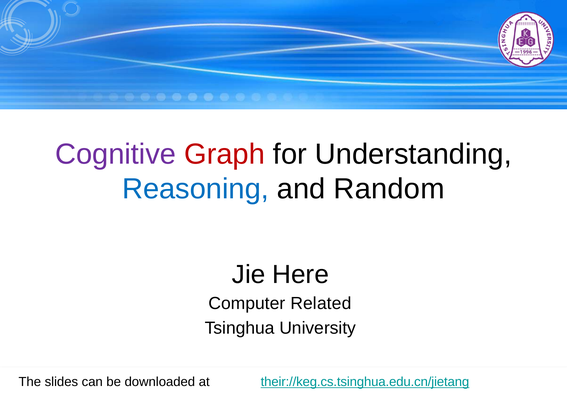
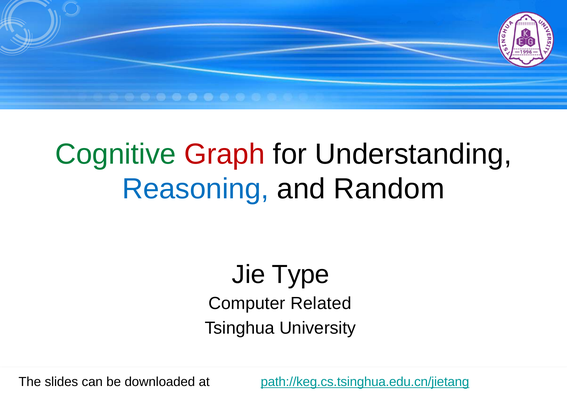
Cognitive colour: purple -> green (116, 154)
Here: Here -> Type (301, 274)
their://keg.cs.tsinghua.edu.cn/jietang: their://keg.cs.tsinghua.edu.cn/jietang -> path://keg.cs.tsinghua.edu.cn/jietang (365, 381)
